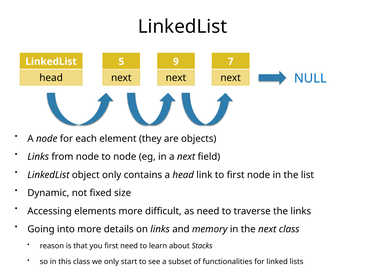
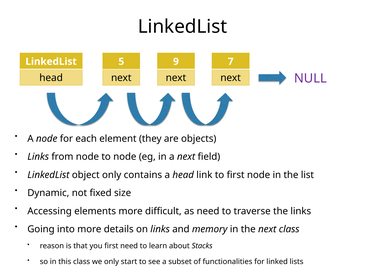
NULL colour: blue -> purple (310, 78)
